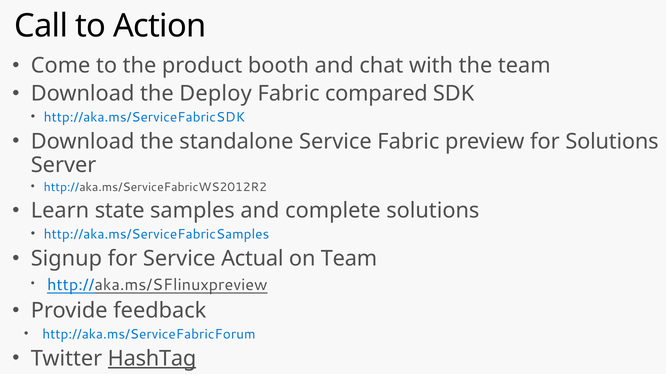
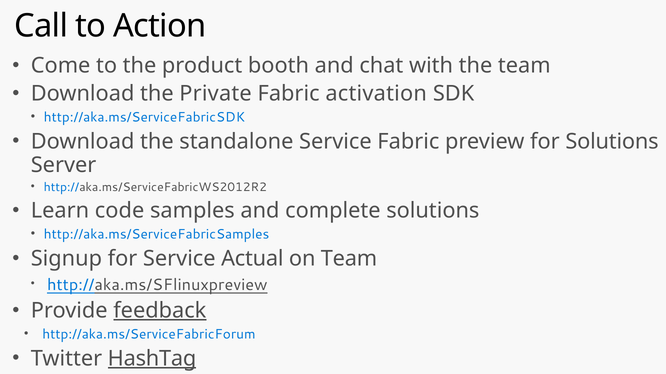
Deploy: Deploy -> Private (216, 94)
compared: compared -> activation (376, 94)
state: state -> code (120, 211)
feedback underline: none -> present (160, 311)
